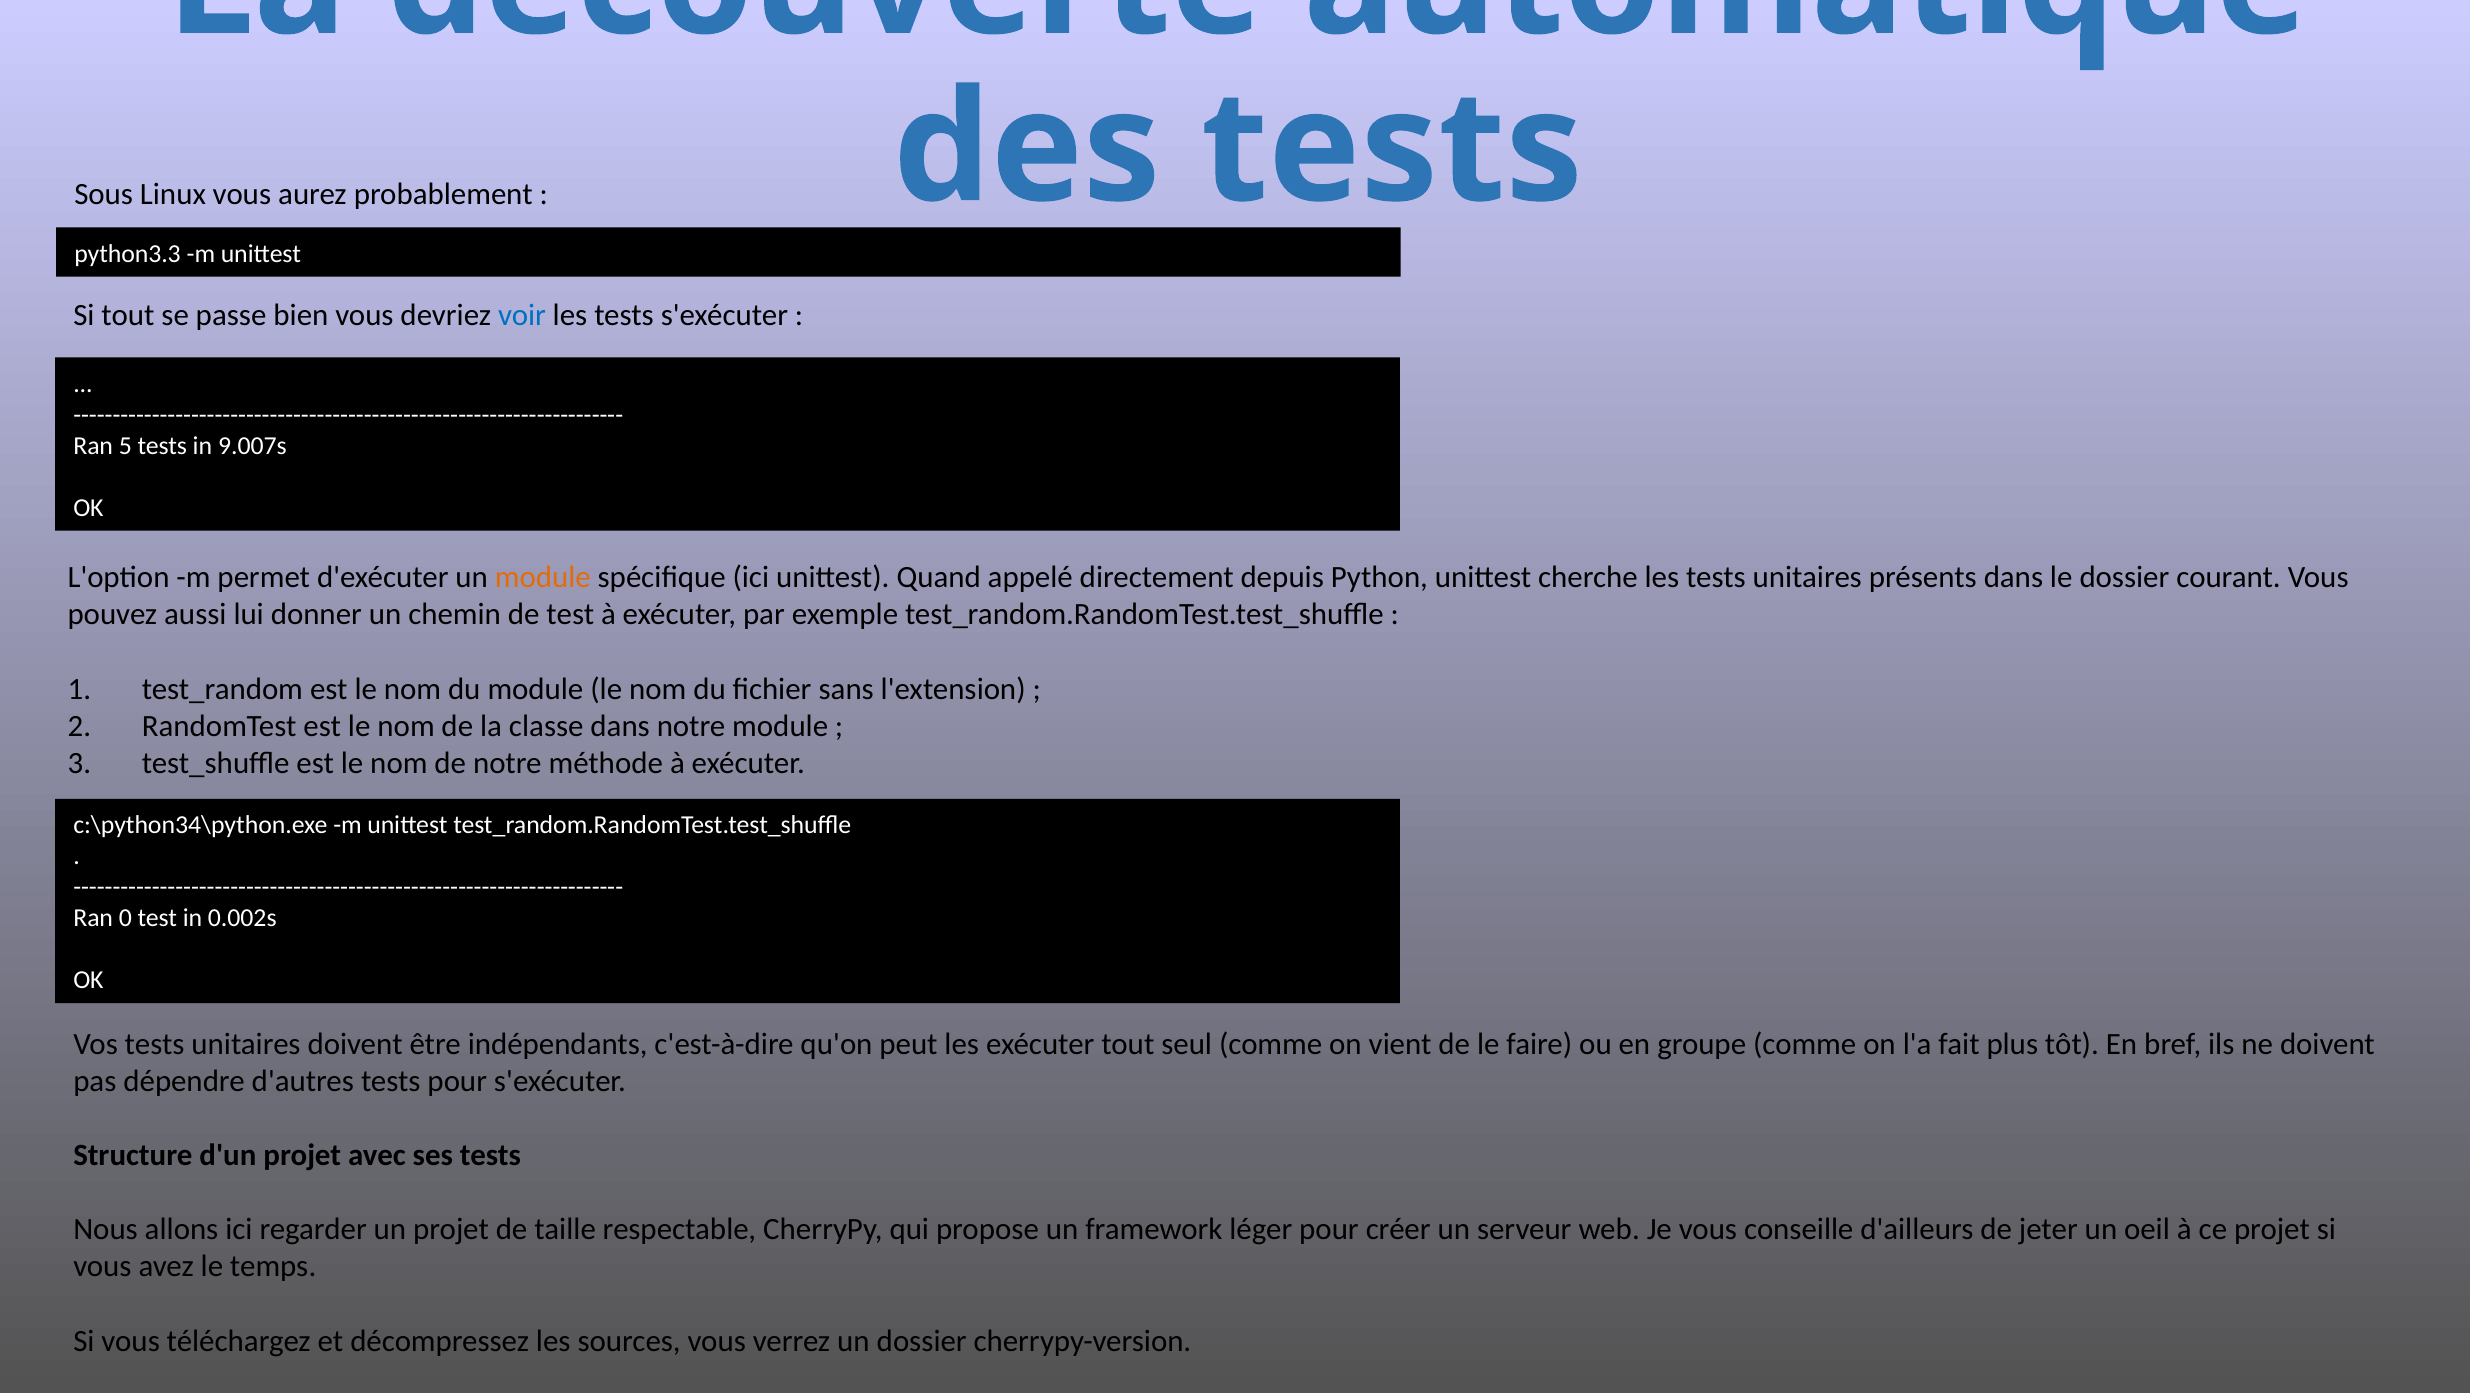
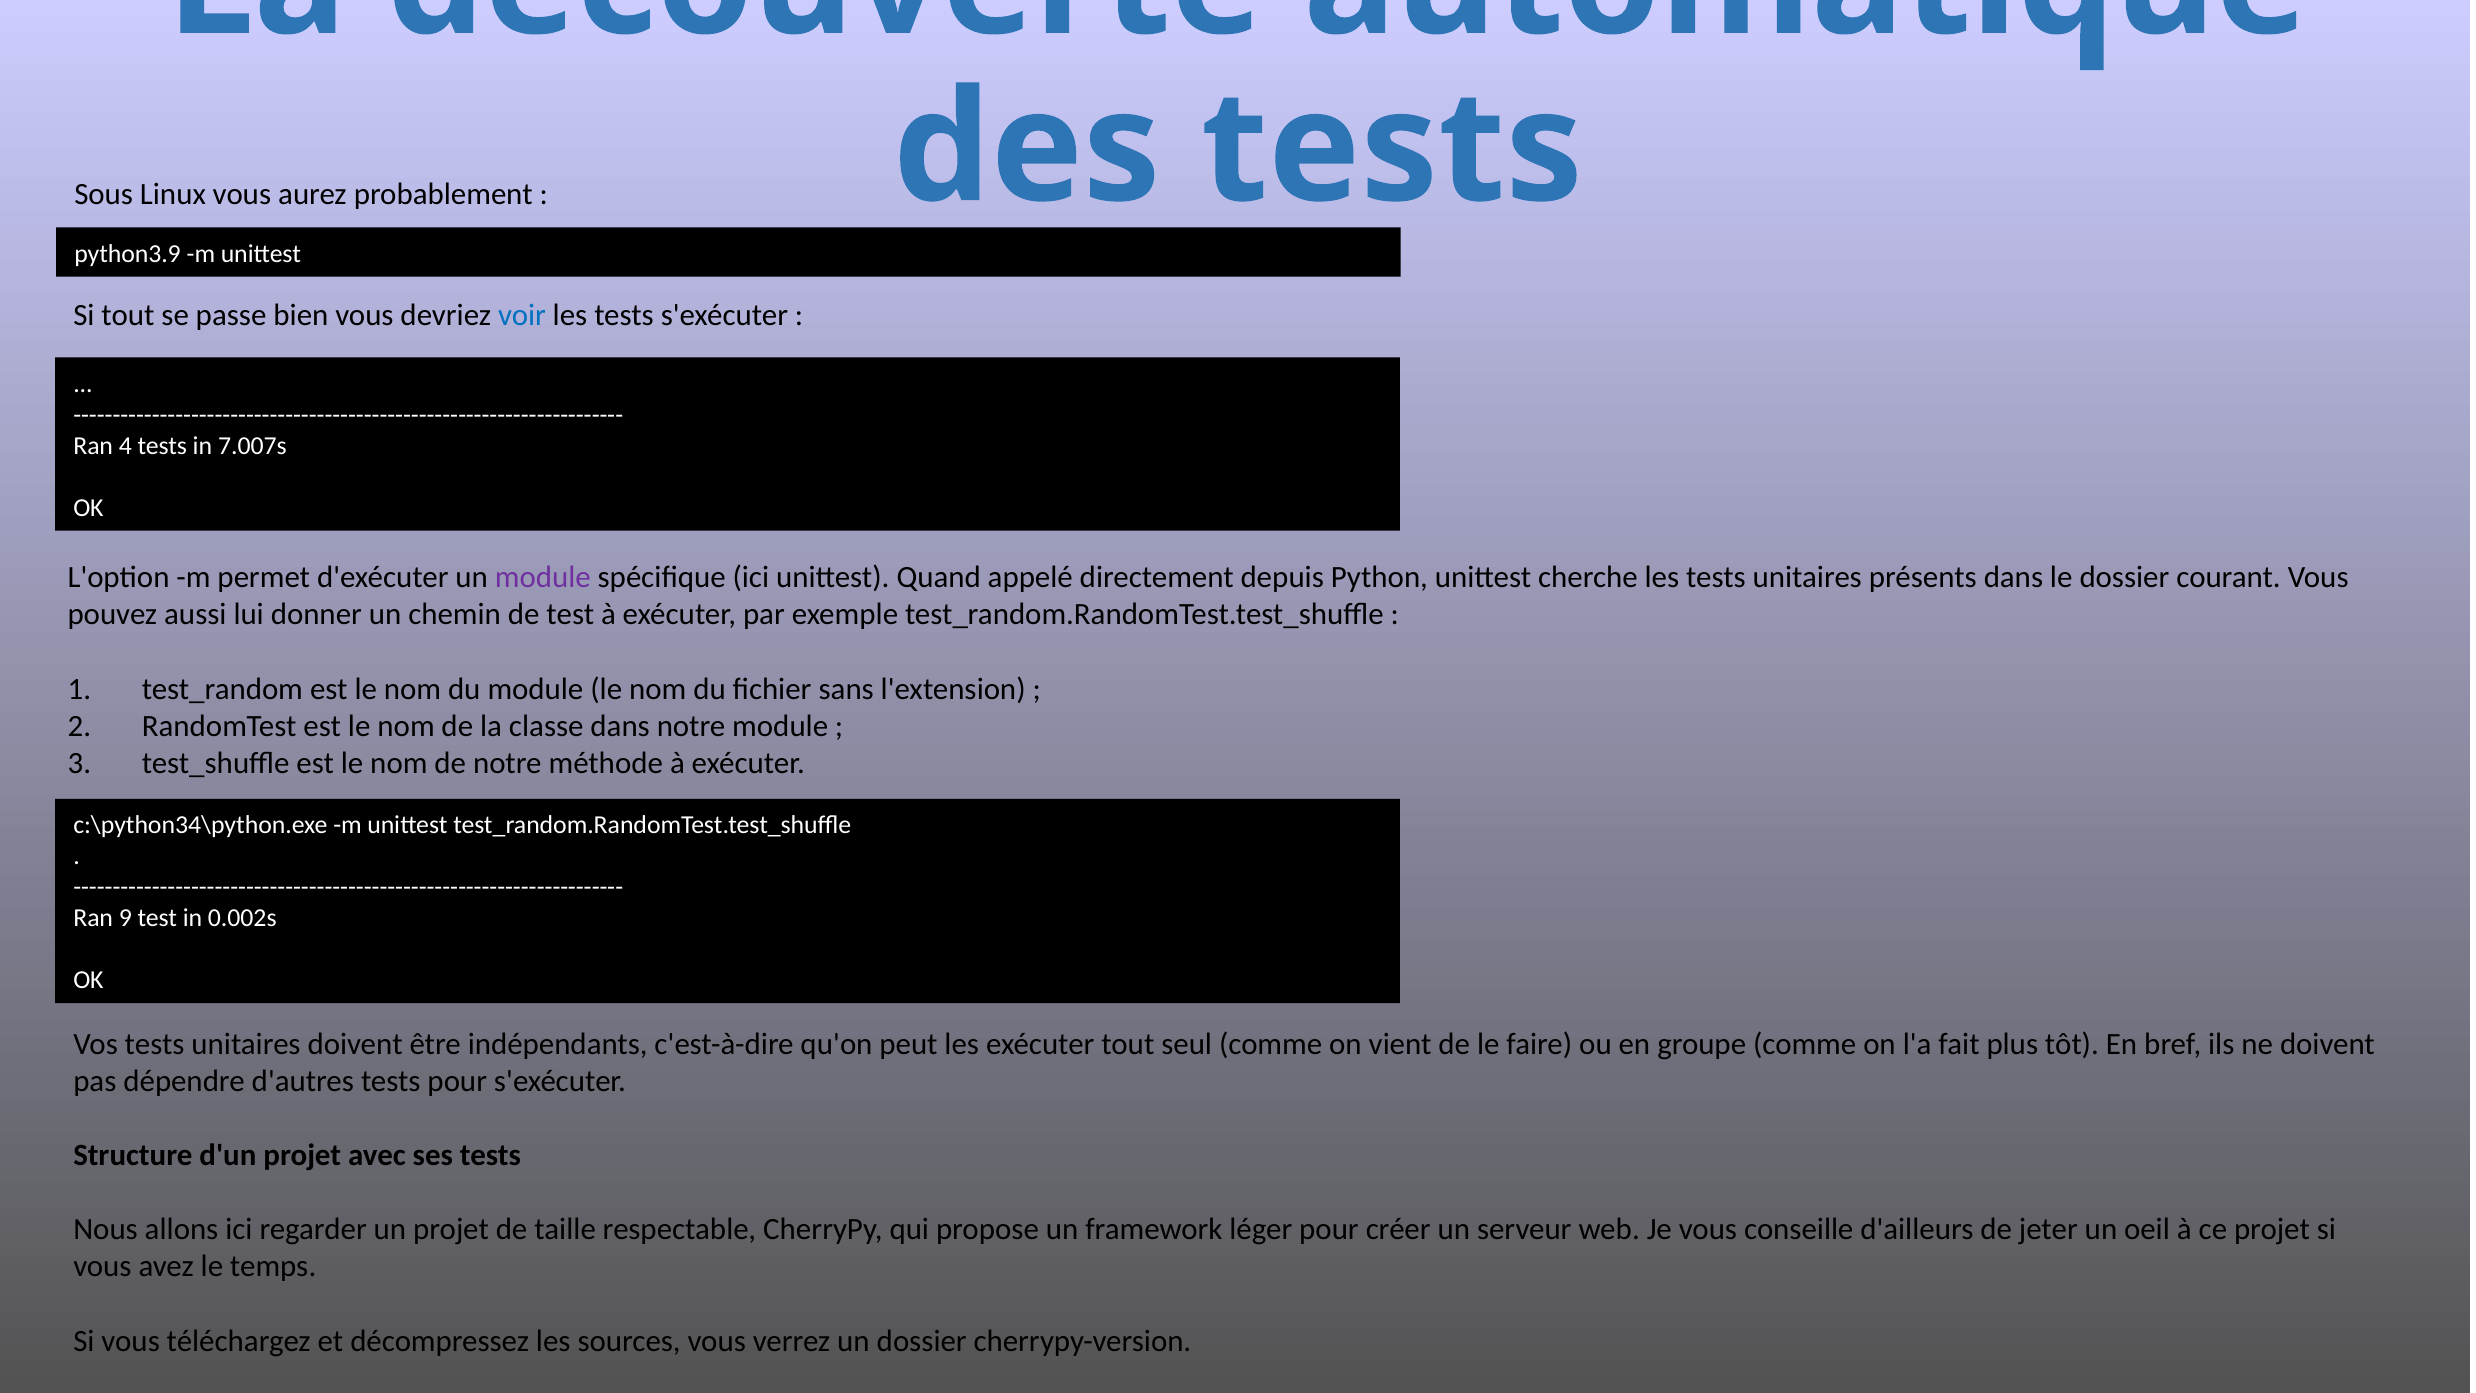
python3.3: python3.3 -> python3.9 (128, 254)
5: 5 -> 4 (125, 446)
9.007s: 9.007s -> 7.007s (252, 446)
module colour: orange -> purple (543, 577)
0: 0 -> 9 (125, 918)
